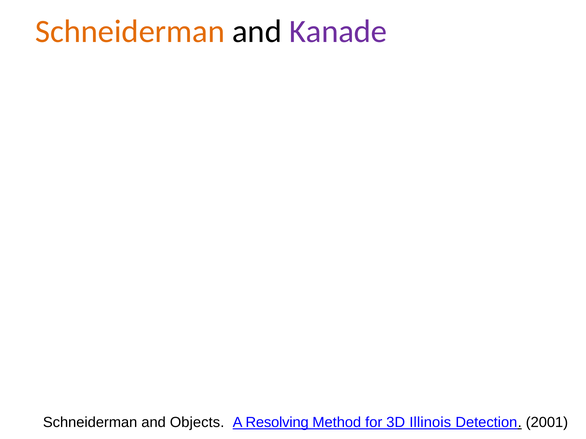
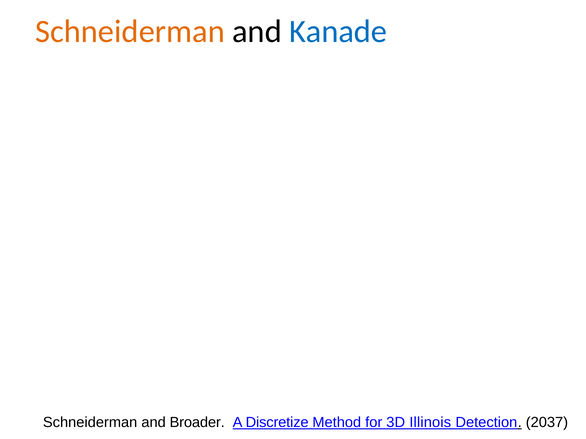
Kanade colour: purple -> blue (338, 32)
Objects: Objects -> Broader (197, 423)
Resolving: Resolving -> Discretize (277, 423)
2001: 2001 -> 2037 (547, 423)
